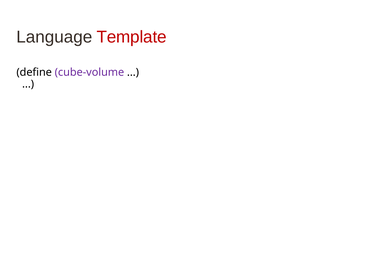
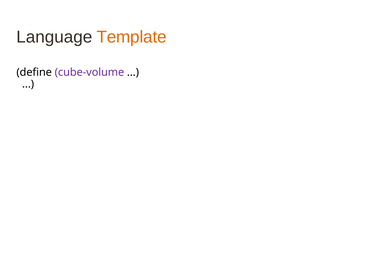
Template colour: red -> orange (132, 37)
